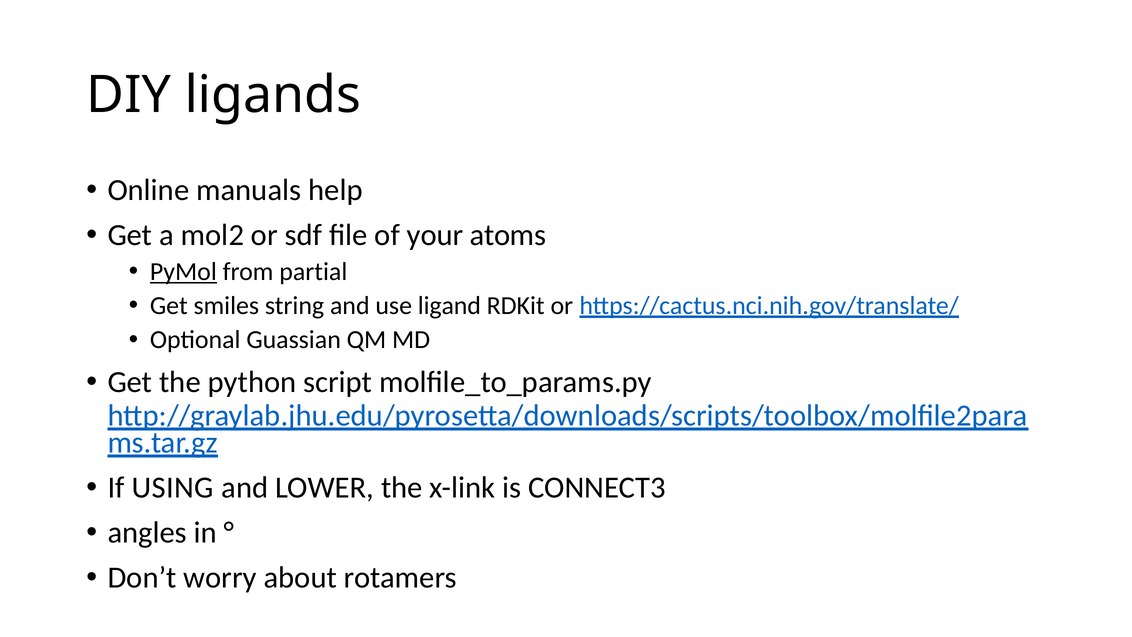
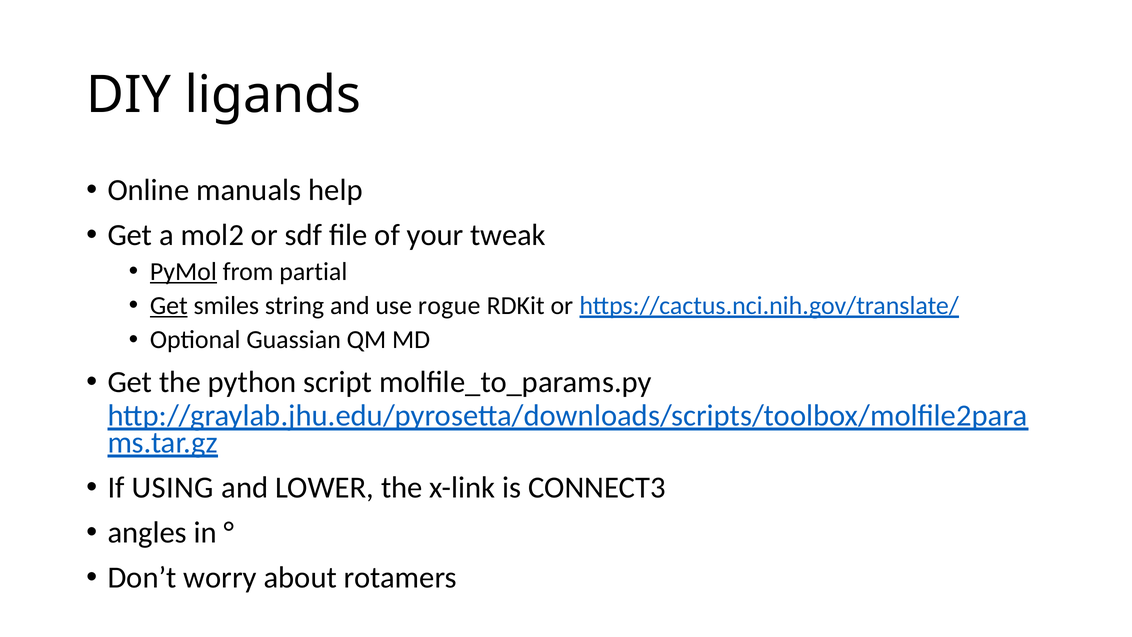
atoms: atoms -> tweak (508, 235)
Get underline: none -> present (169, 306)
ligand: ligand -> rogue (449, 306)
